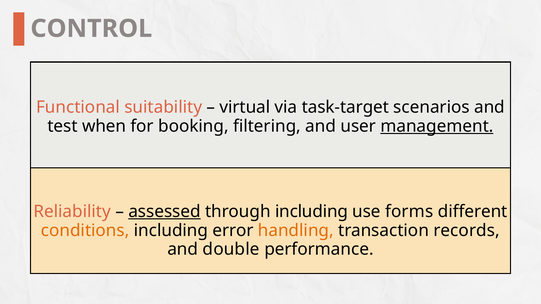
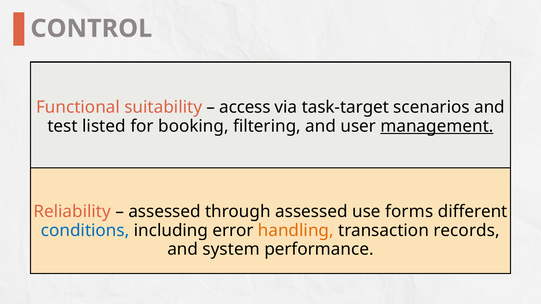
virtual: virtual -> access (245, 107)
when: when -> listed (104, 126)
assessed underline: present -> none (165, 212)
through including: including -> assessed (311, 212)
conditions colour: orange -> blue (85, 231)
double: double -> system (231, 249)
